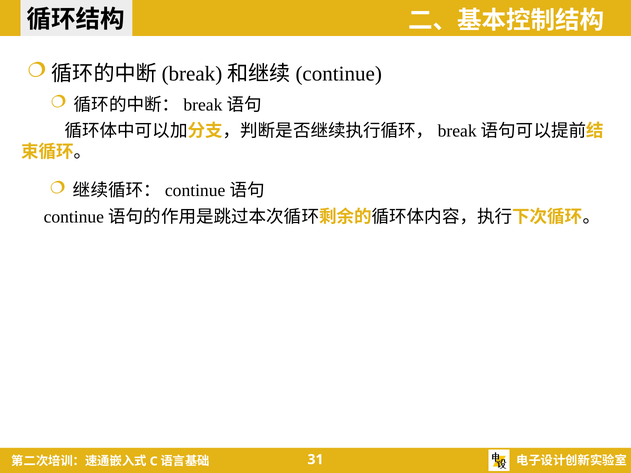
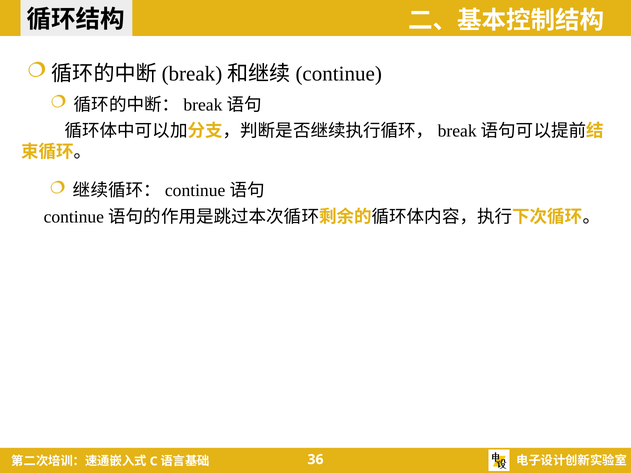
31: 31 -> 36 (316, 460)
